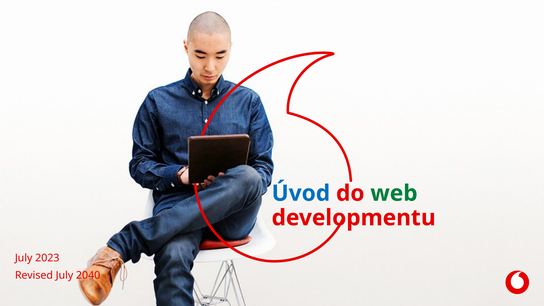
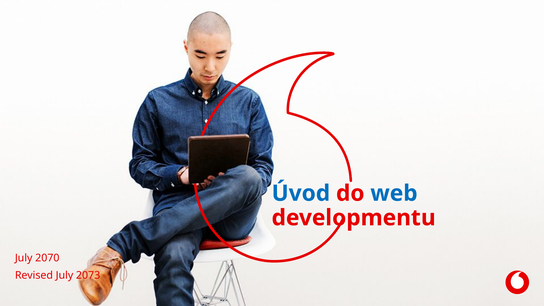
web colour: green -> blue (394, 193)
2023: 2023 -> 2070 (47, 258)
2040: 2040 -> 2073 (88, 275)
